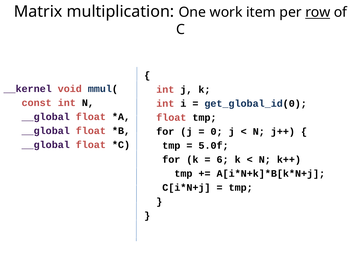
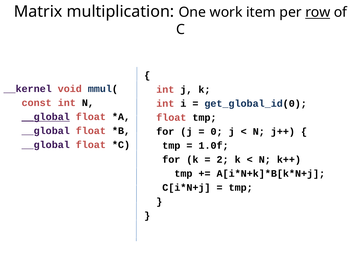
__global underline: none -> present (46, 117)
5.0f: 5.0f -> 1.0f (214, 146)
6: 6 -> 2 (223, 160)
